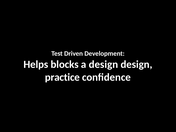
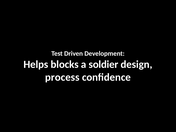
a design: design -> soldier (104, 64)
practice: practice -> process (62, 77)
